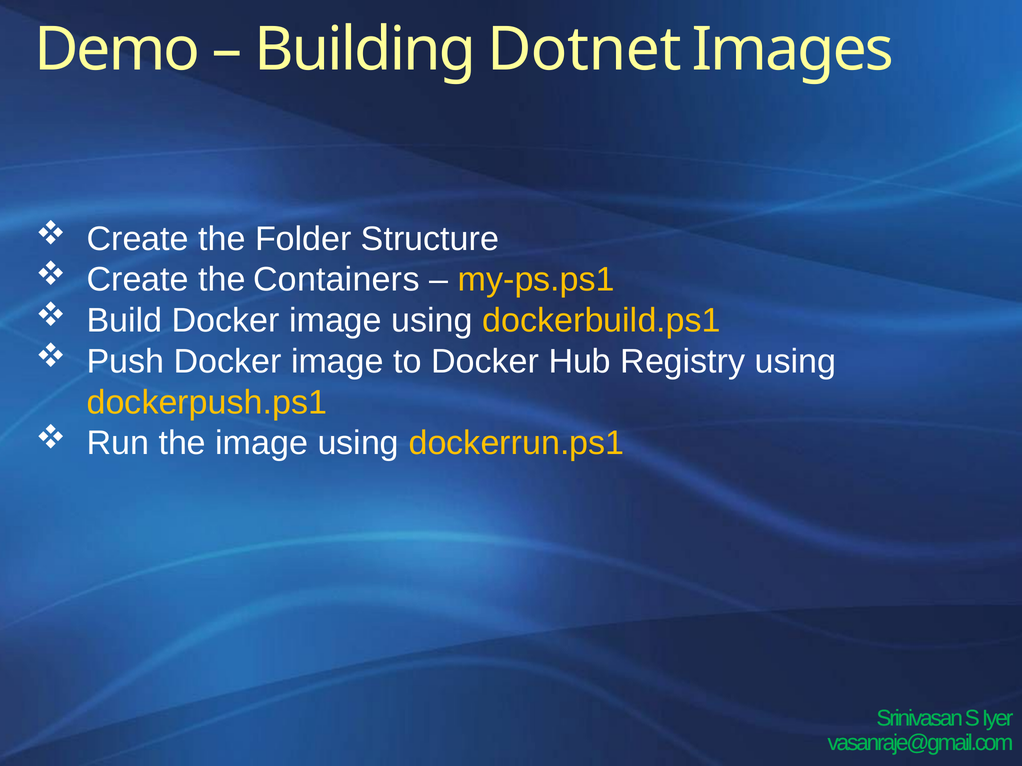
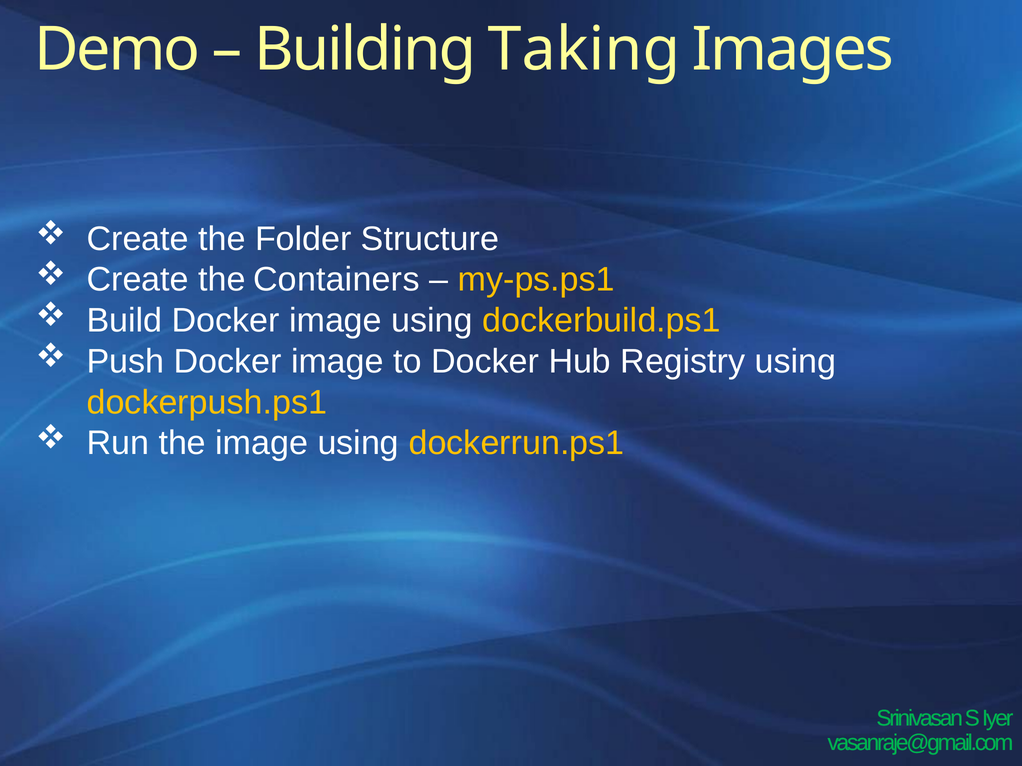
Dotnet: Dotnet -> Taking (584, 50)
